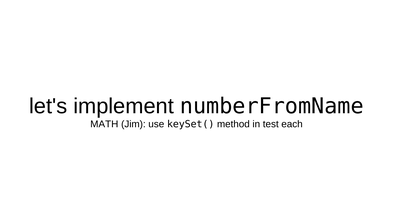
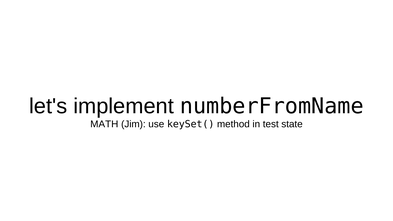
each: each -> state (292, 124)
